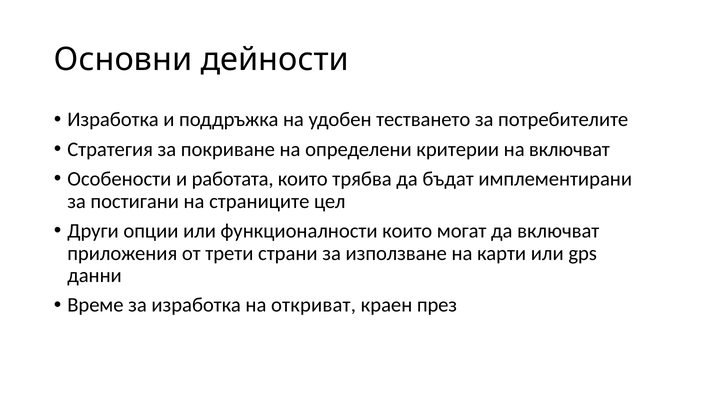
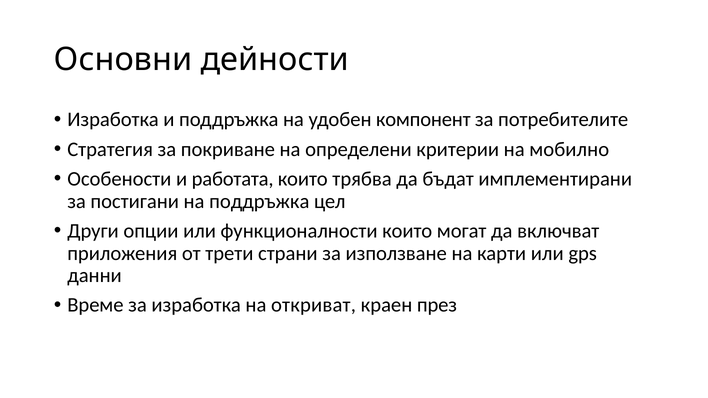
тестването: тестването -> компонент (423, 120)
на включват: включват -> мобилно (569, 149)
на страниците: страниците -> поддръжка (259, 201)
